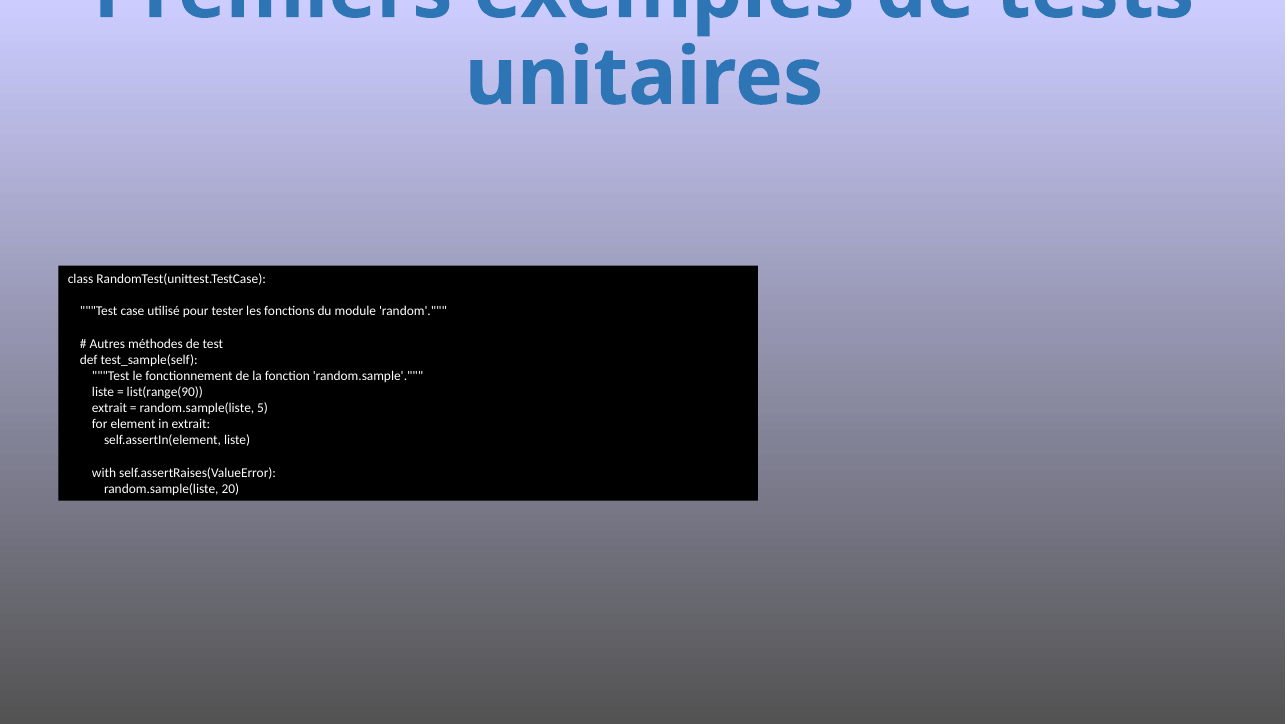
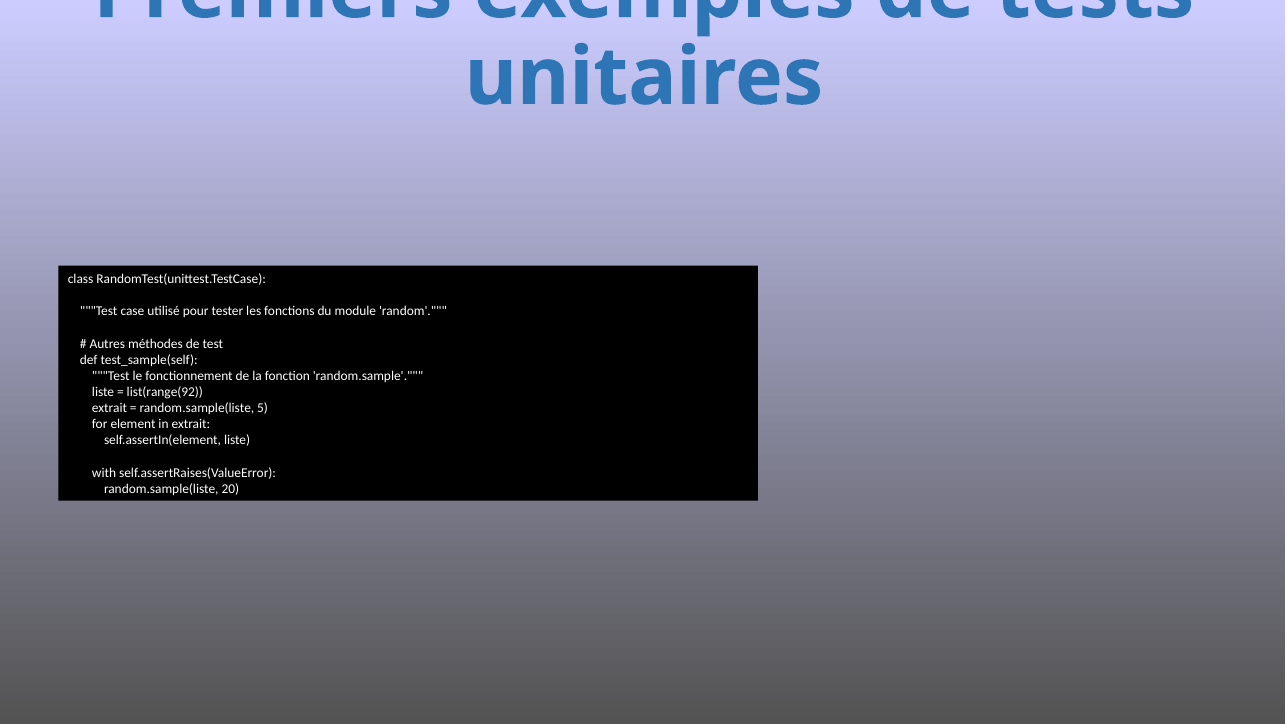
list(range(90: list(range(90 -> list(range(92 (165, 392)
